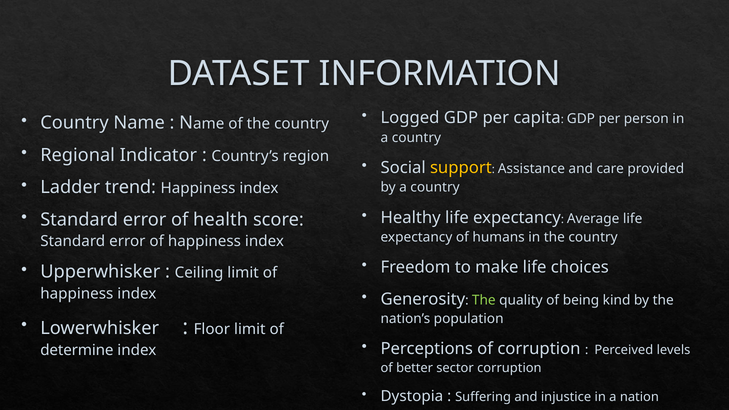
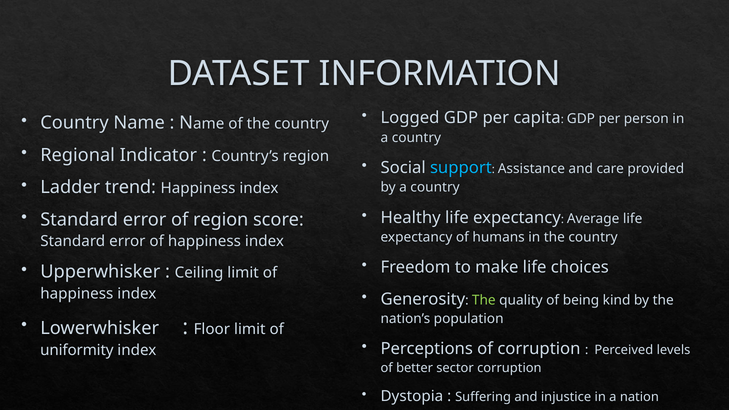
support colour: yellow -> light blue (461, 168)
of health: health -> region (221, 220)
determine: determine -> uniformity (77, 351)
